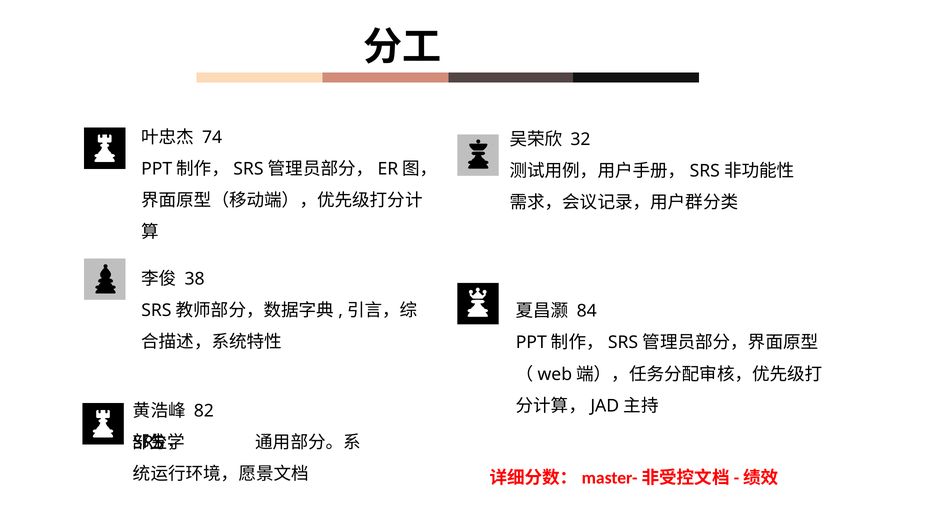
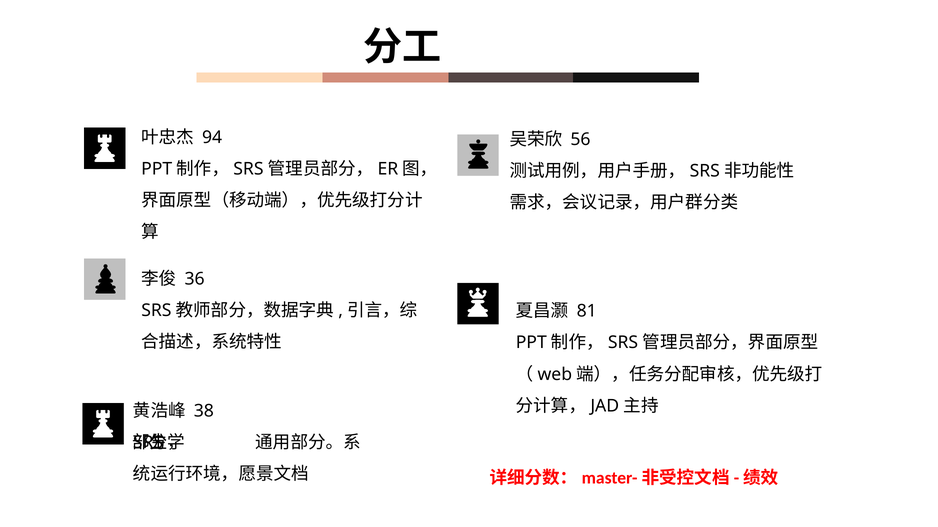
74: 74 -> 94 (212, 137)
32: 32 -> 56 (581, 140)
38: 38 -> 36 (195, 279)
84: 84 -> 81 (587, 311)
82: 82 -> 38 (204, 411)
